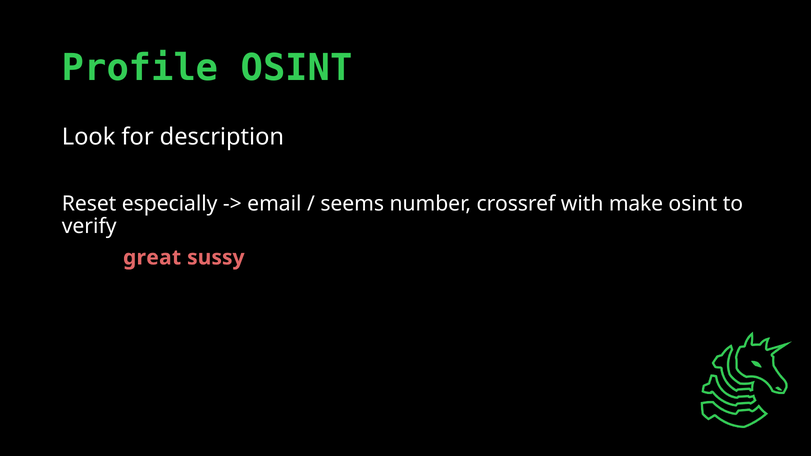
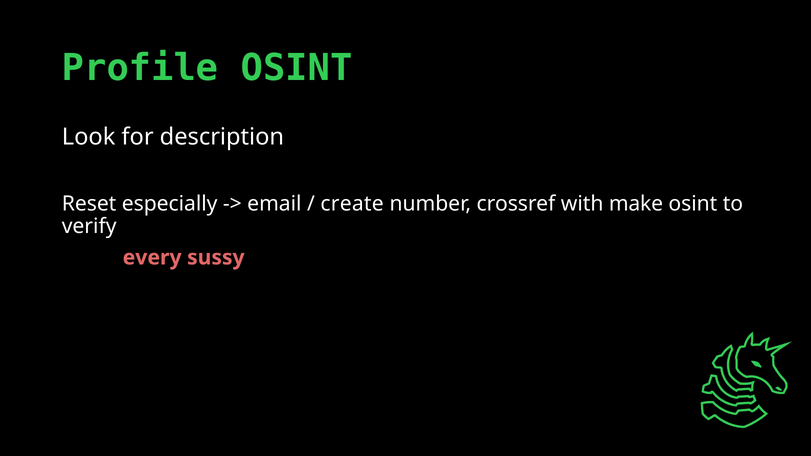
seems: seems -> create (352, 204)
great: great -> every (152, 258)
